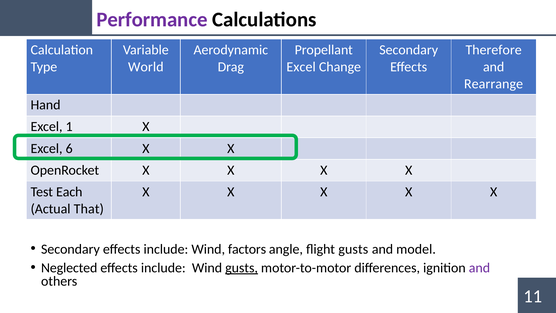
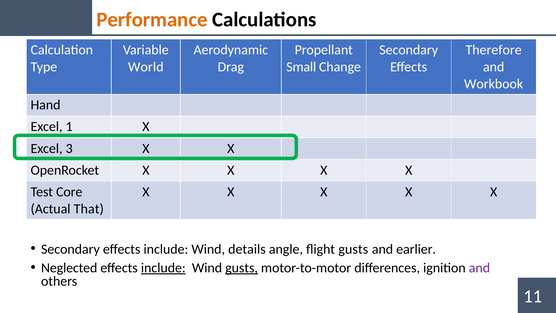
Performance colour: purple -> orange (152, 20)
Excel: Excel -> Small (301, 67)
Rearrange: Rearrange -> Workbook (494, 84)
6: 6 -> 3 (69, 148)
Each: Each -> Core (69, 192)
factors: factors -> details (247, 249)
model: model -> earlier (416, 249)
include underline: none -> present (163, 268)
